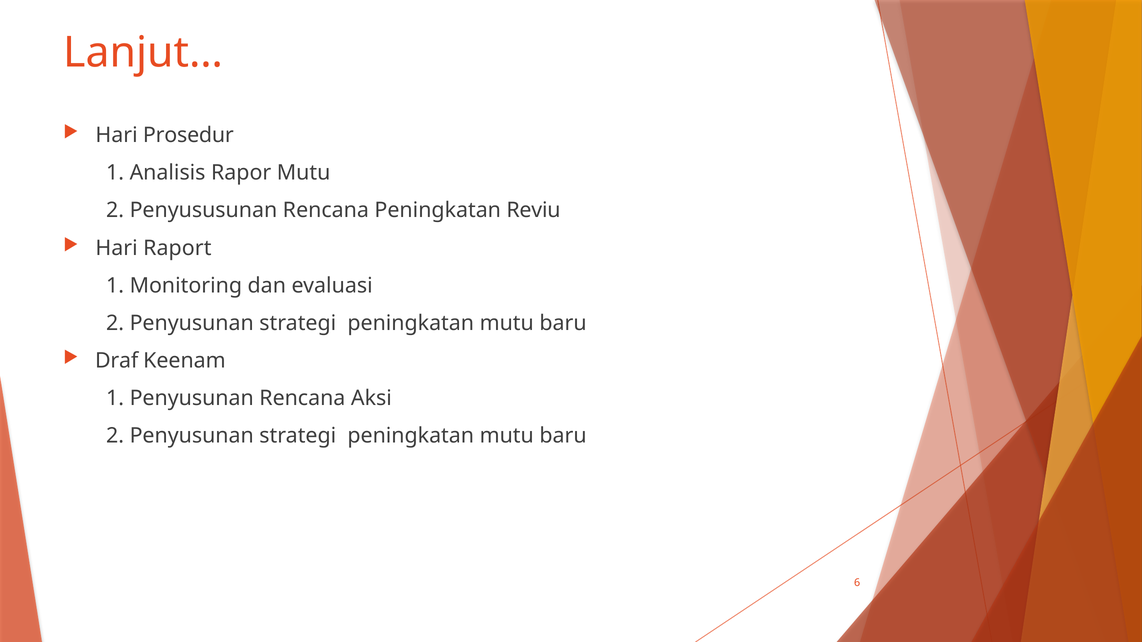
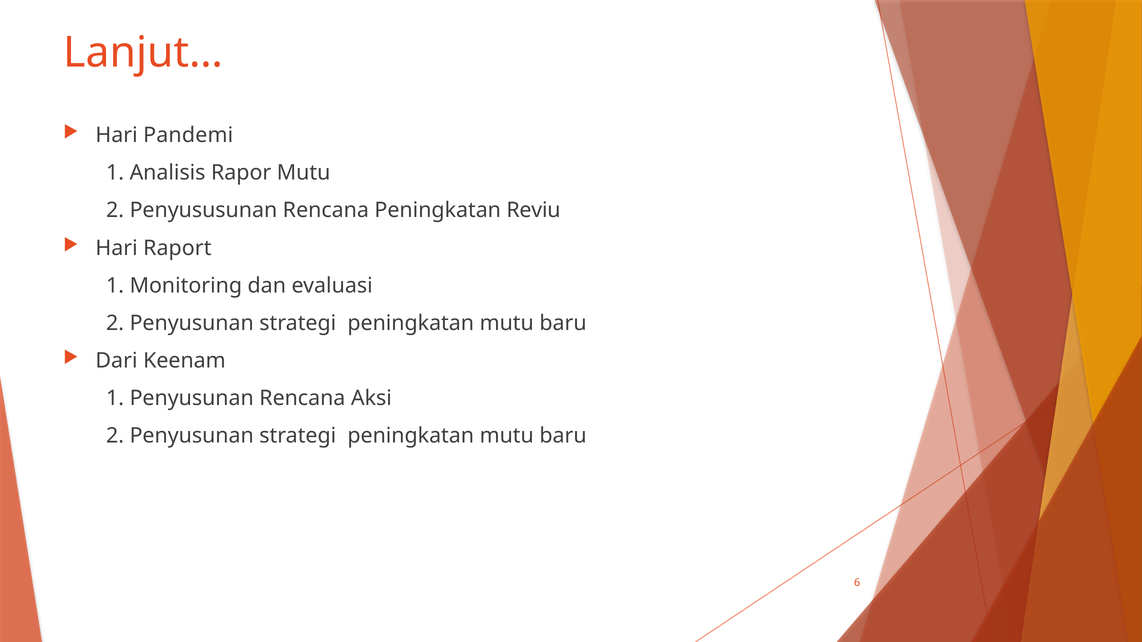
Prosedur: Prosedur -> Pandemi (188, 135)
Draf: Draf -> Dari (117, 361)
